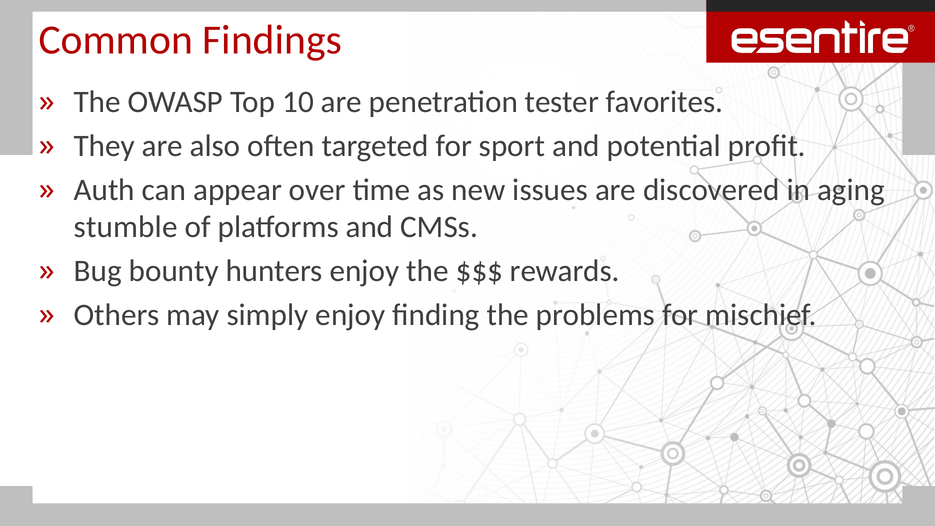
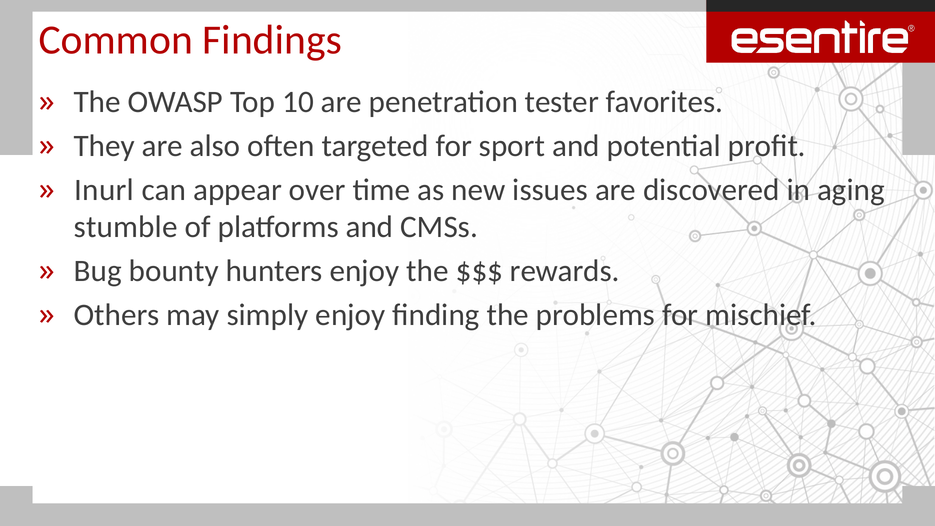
Auth: Auth -> Inurl (104, 190)
